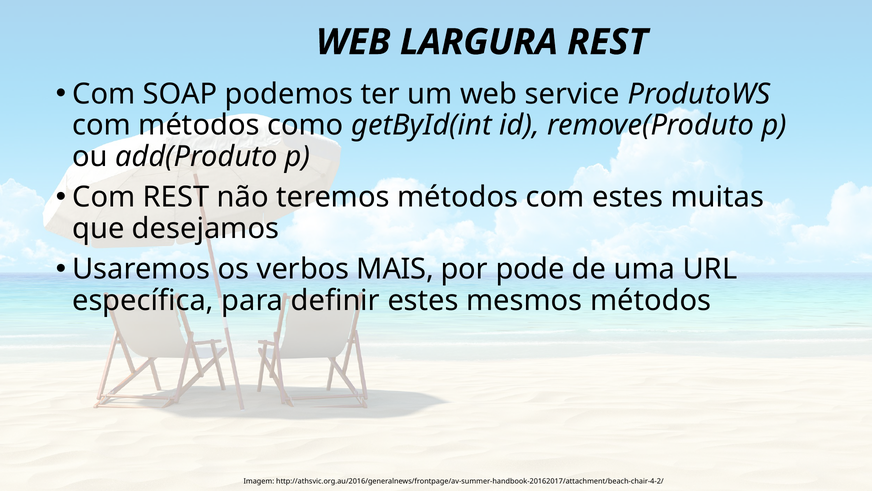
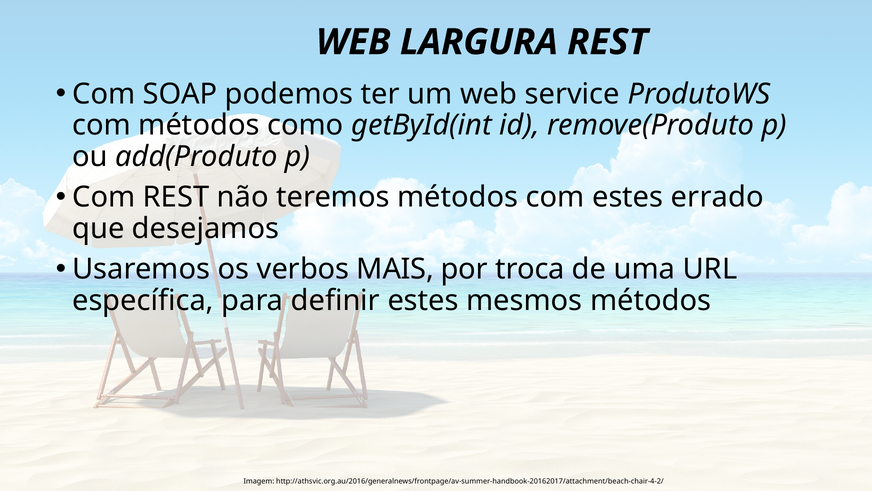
muitas: muitas -> errado (717, 197)
pode: pode -> troca (530, 269)
